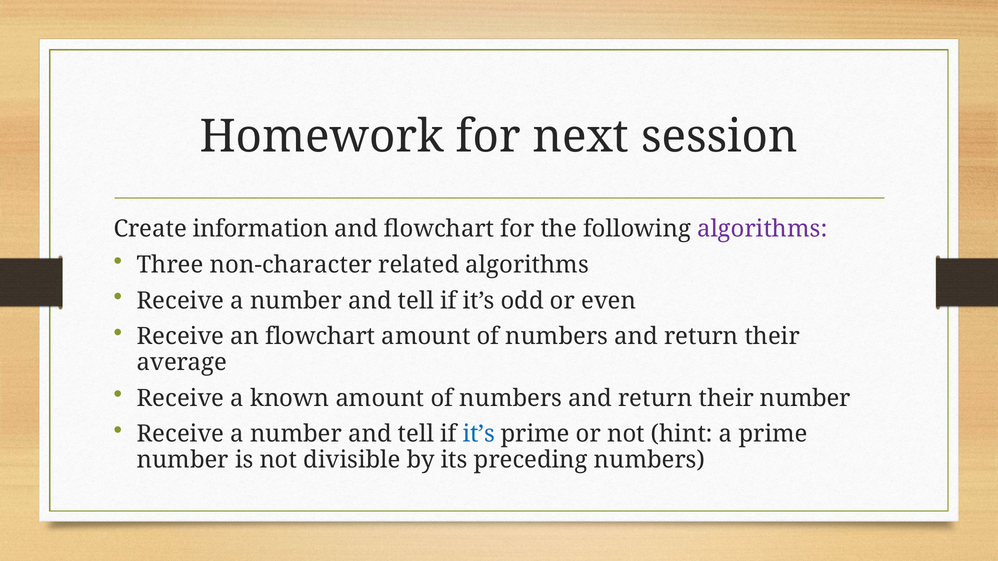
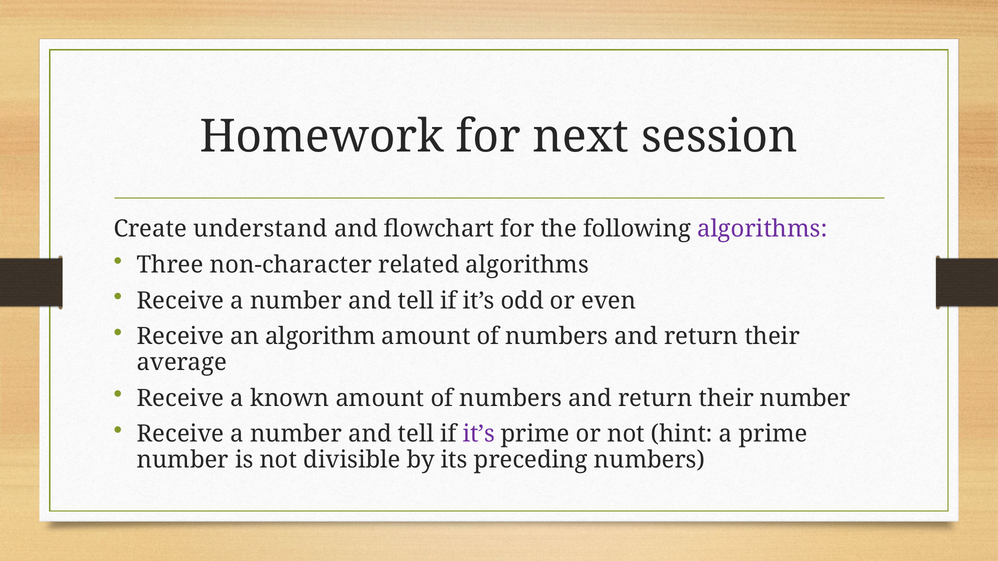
information: information -> understand (260, 229)
an flowchart: flowchart -> algorithm (320, 337)
it’s colour: blue -> purple (479, 434)
